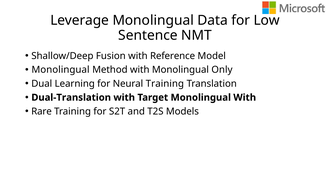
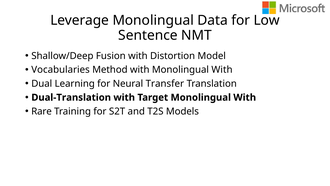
Reference: Reference -> Distortion (173, 56)
Monolingual: Monolingual -> Vocabularies (61, 70)
with Monolingual Only: Only -> With (222, 70)
Neural Training: Training -> Transfer (165, 83)
